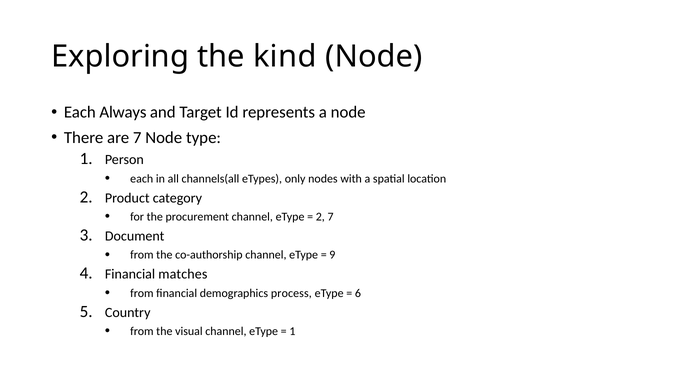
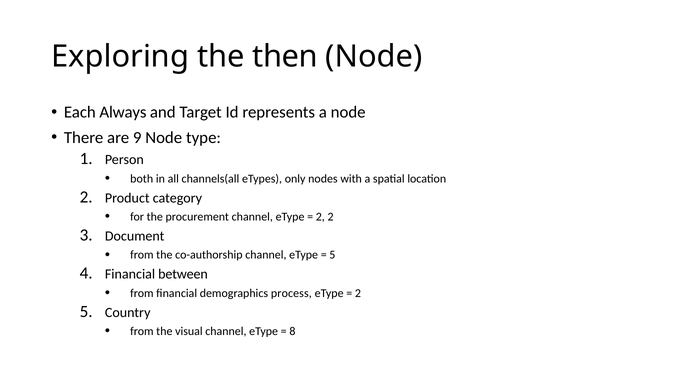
kind: kind -> then (285, 57)
are 7: 7 -> 9 (137, 137)
each: each -> both (142, 178)
2 7: 7 -> 2 (331, 217)
9: 9 -> 5 (332, 255)
matches: matches -> between (183, 274)
6: 6 -> 2 (358, 293)
1: 1 -> 8 (292, 331)
